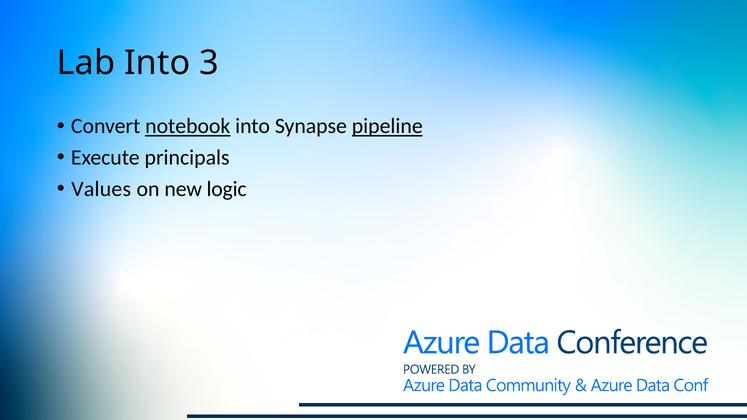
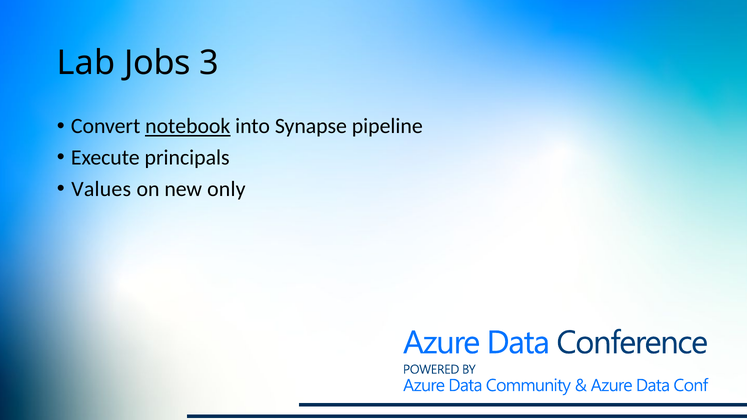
Lab Into: Into -> Jobs (157, 63)
pipeline underline: present -> none (387, 126)
logic: logic -> only (226, 189)
